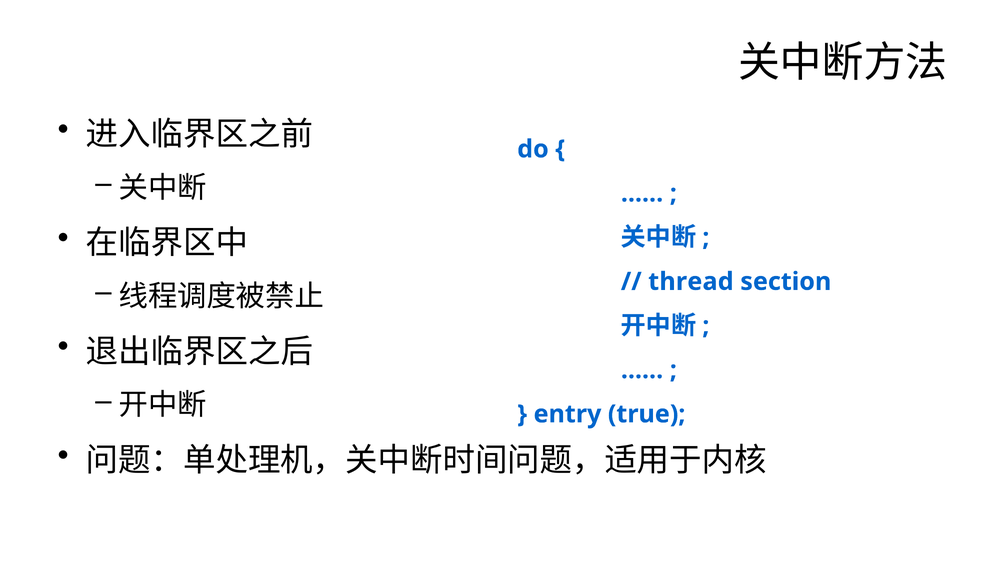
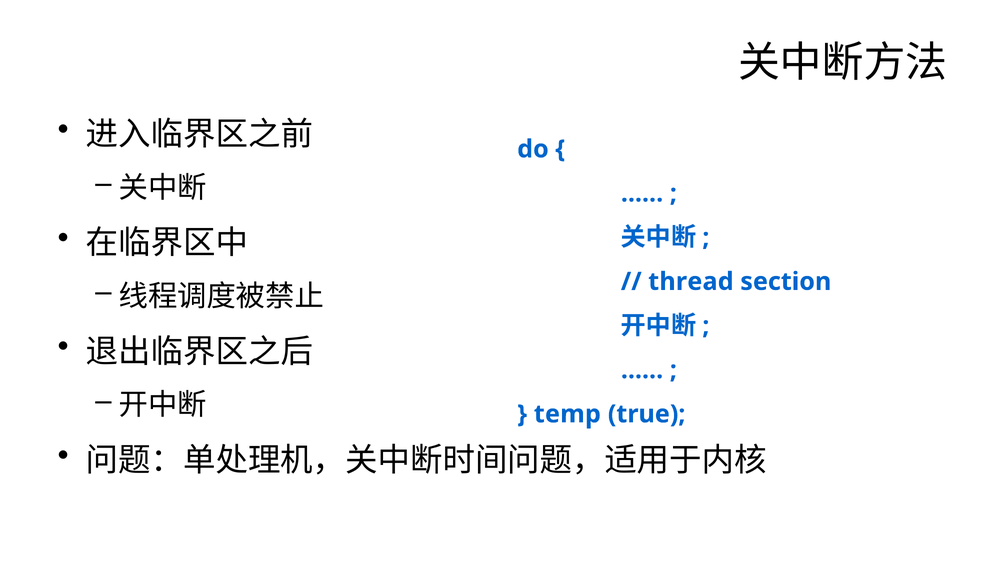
entry: entry -> temp (567, 414)
